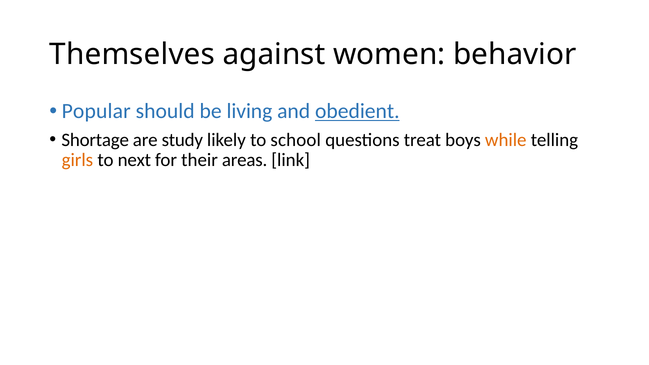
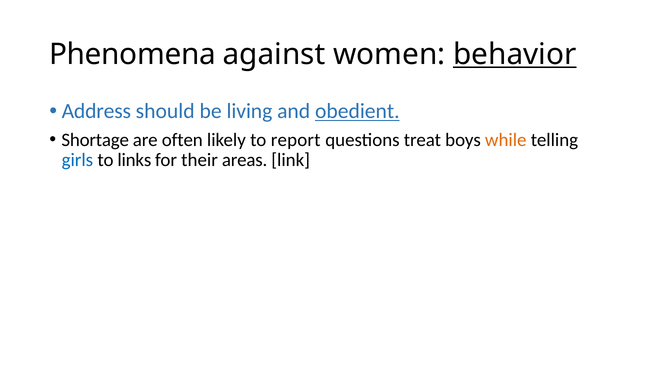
Themselves: Themselves -> Phenomena (132, 55)
behavior underline: none -> present (515, 55)
Popular: Popular -> Address (96, 111)
study: study -> often (182, 140)
school: school -> report (296, 140)
girls colour: orange -> blue (77, 160)
next: next -> links (134, 160)
